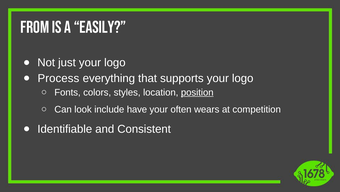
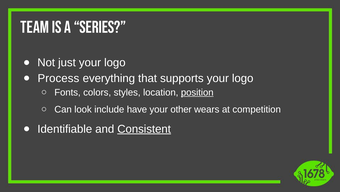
From: From -> Team (35, 27)
Easily: Easily -> Series (100, 27)
often: often -> other (181, 109)
Consistent underline: none -> present (144, 128)
